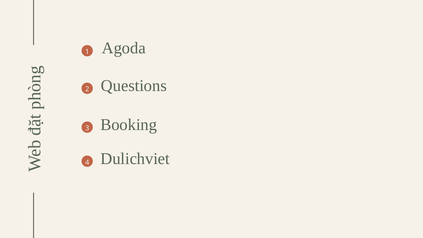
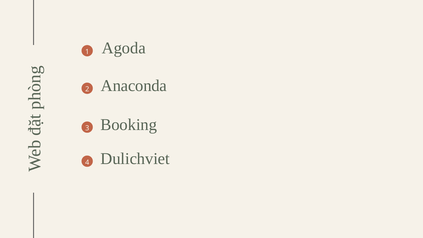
Questions: Questions -> Anaconda (134, 86)
